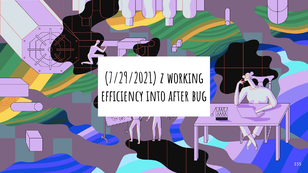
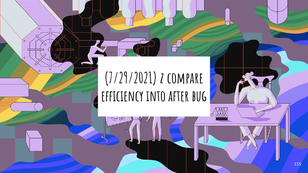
working: working -> compare (185, 79)
